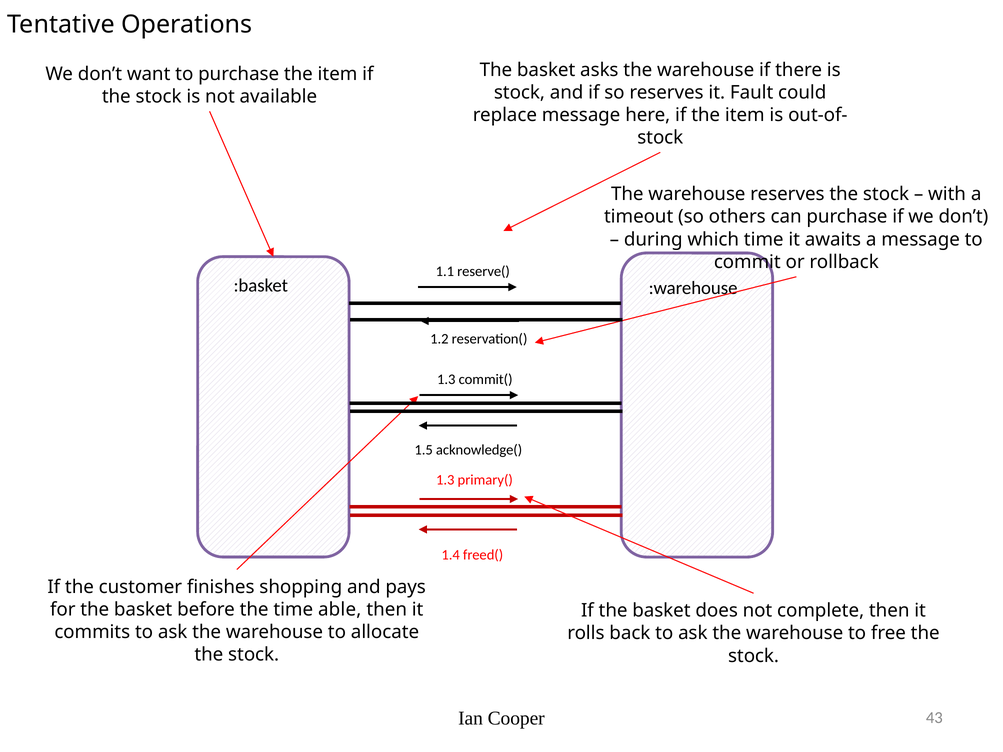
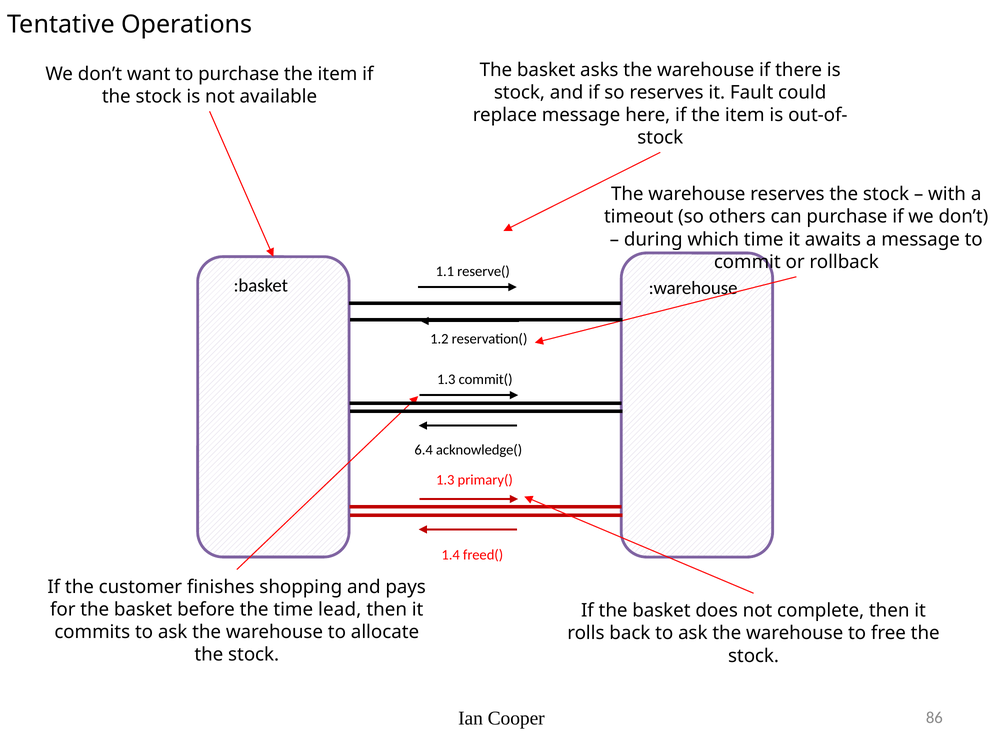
1.5: 1.5 -> 6.4 (424, 450)
able: able -> lead (340, 610)
43: 43 -> 86 (934, 718)
